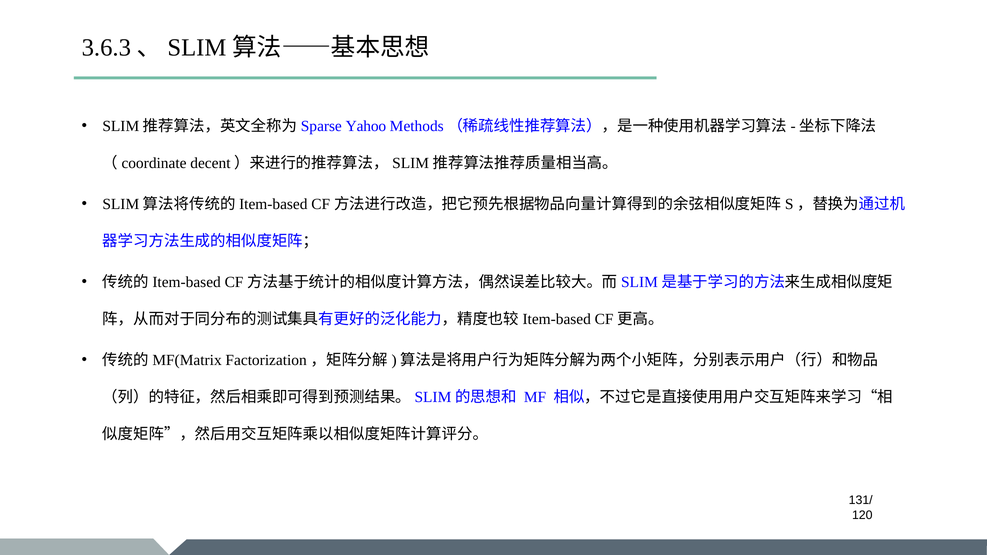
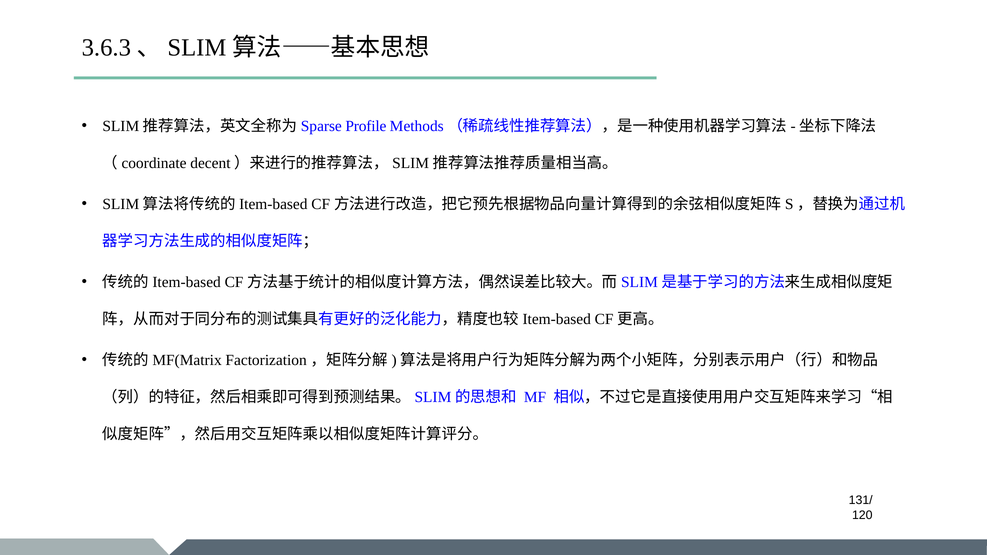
Yahoo: Yahoo -> Profile (366, 126)
